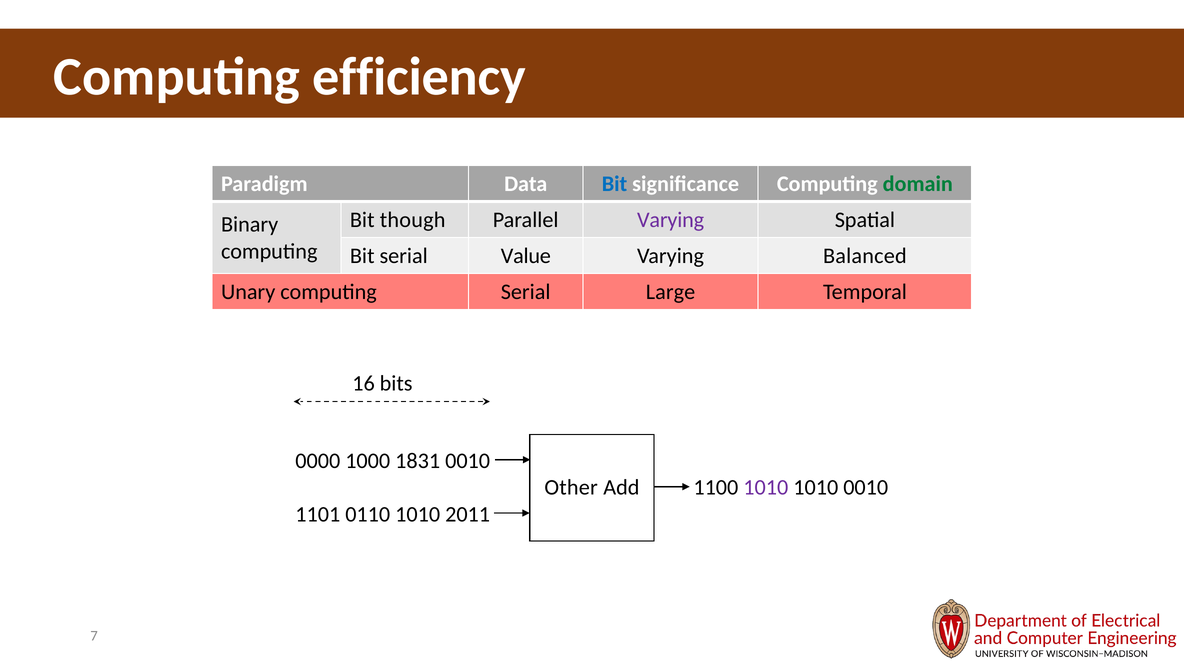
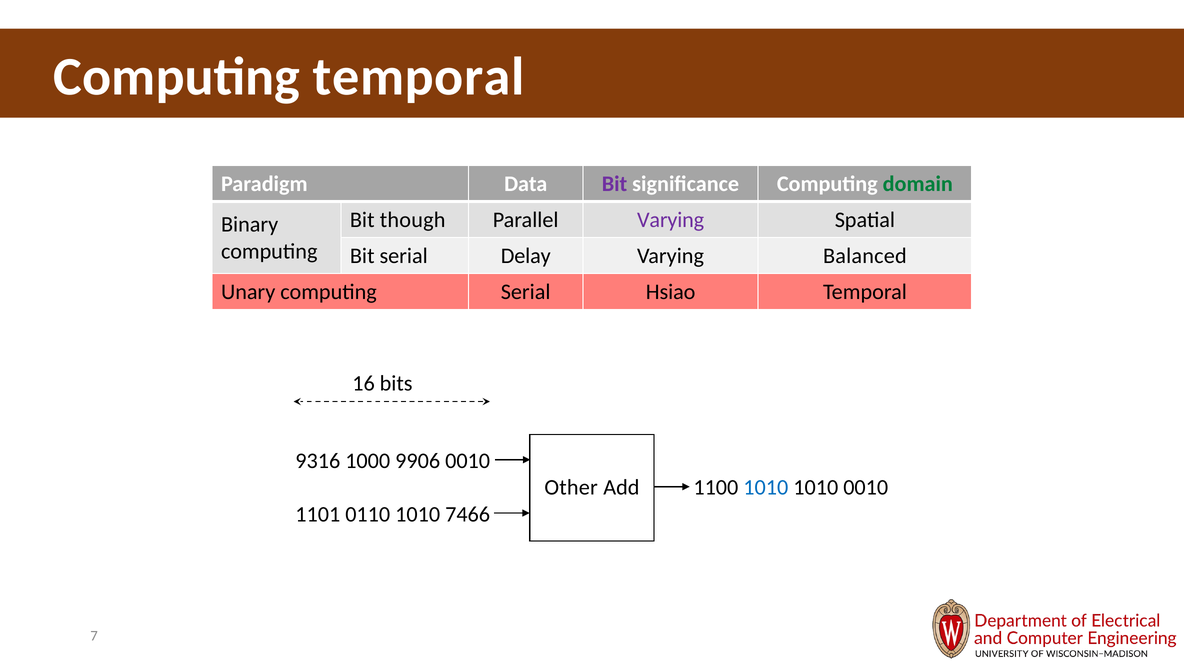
Computing efficiency: efficiency -> temporal (419, 77)
Bit colour: blue -> purple (615, 184)
Value: Value -> Delay (526, 256)
Large: Large -> Hsiao (671, 292)
0000: 0000 -> 9316 (318, 461)
1831: 1831 -> 9906 (418, 461)
1010 colour: purple -> blue (766, 488)
2011: 2011 -> 7466 (468, 514)
